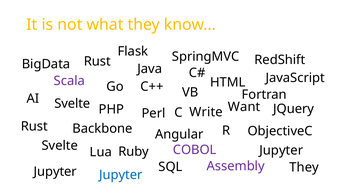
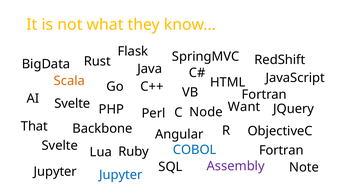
Scala colour: purple -> orange (69, 81)
Write: Write -> Node (206, 112)
Rust: Rust -> That (34, 126)
COBOL colour: purple -> blue (195, 150)
Jupyter: Jupyter -> Fortran (281, 150)
They: They -> Note (304, 167)
